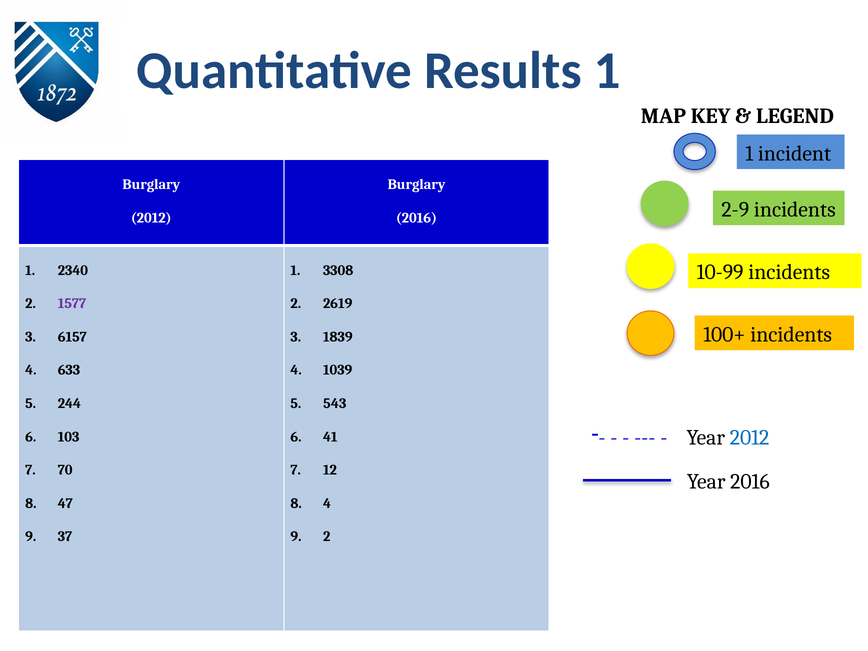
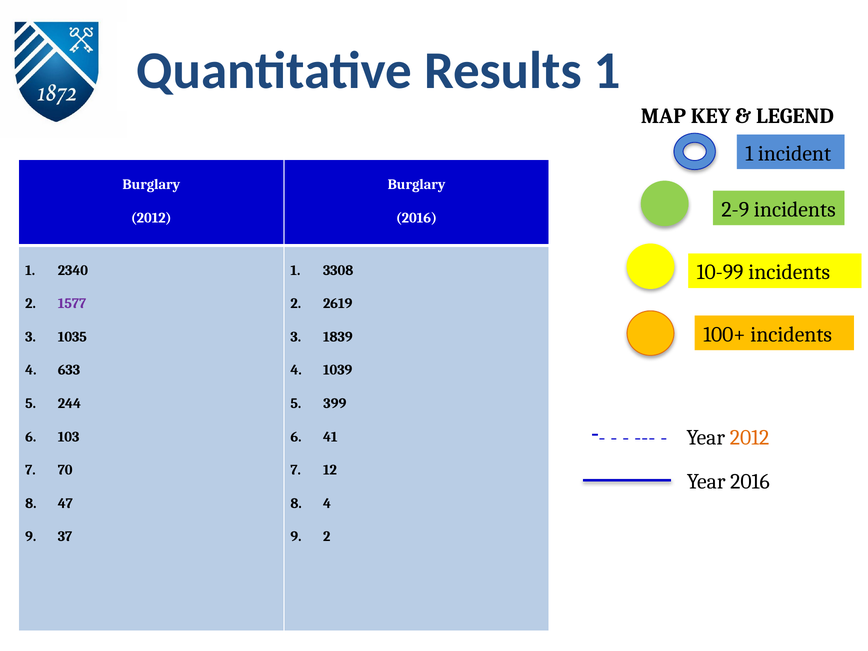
6157: 6157 -> 1035 (72, 337)
543: 543 -> 399 (335, 403)
2012 colour: blue -> orange (750, 438)
